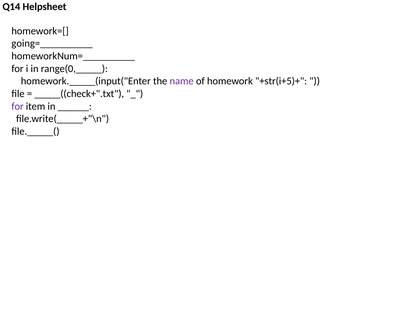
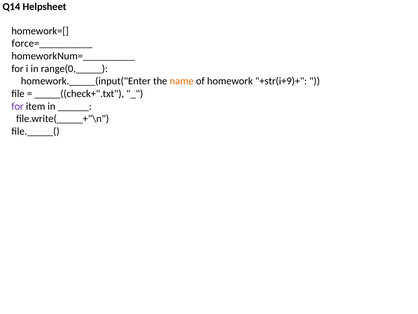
going=__________: going=__________ -> force=__________ (52, 43)
name colour: purple -> orange (182, 81)
+str(i+5)+: +str(i+5)+ -> +str(i+9)+ (281, 81)
